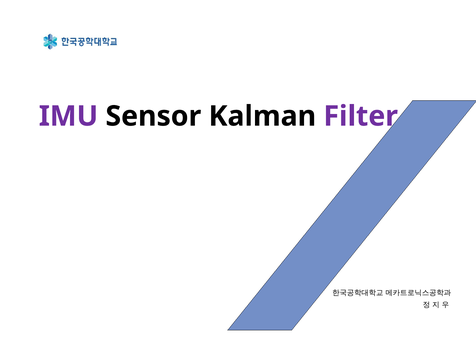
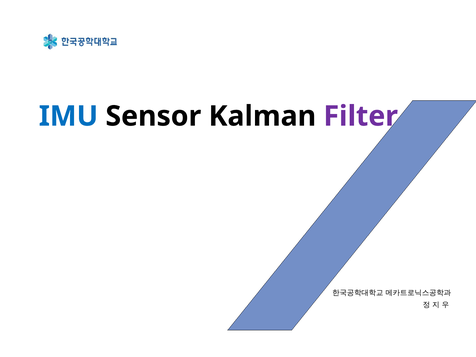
IMU colour: purple -> blue (68, 116)
